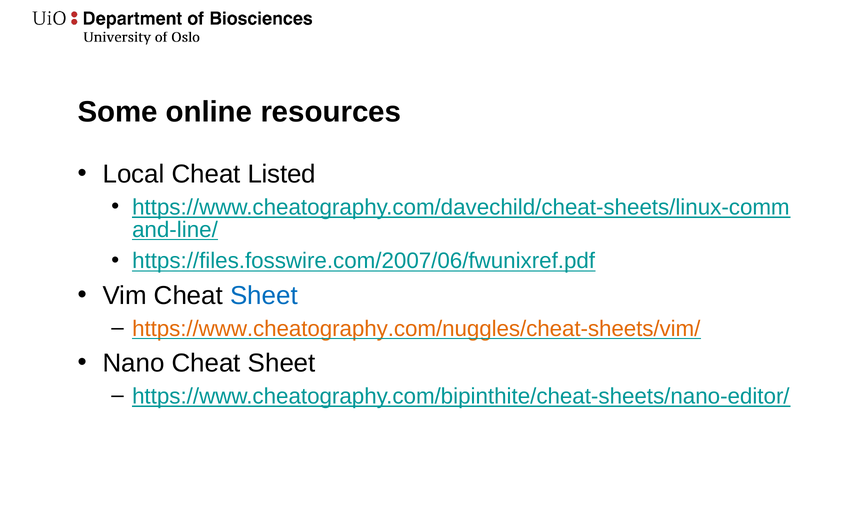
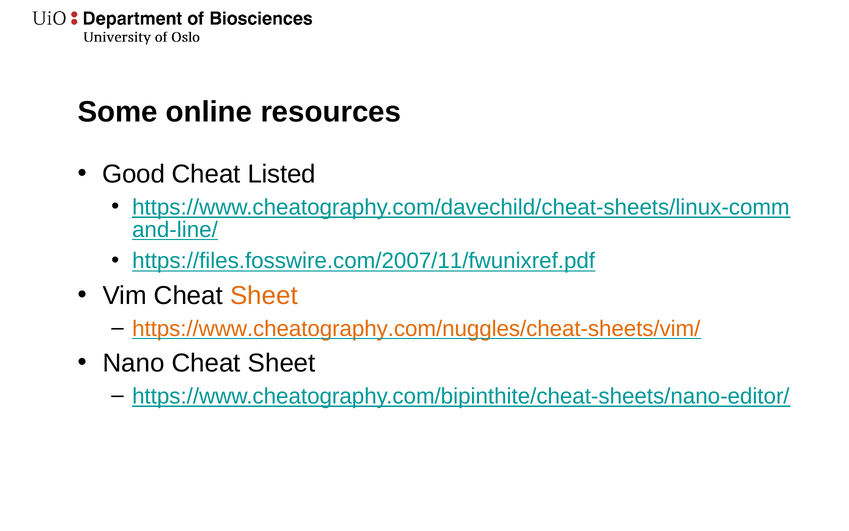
Local: Local -> Good (134, 174)
https://files.fosswire.com/2007/06/fwunixref.pdf: https://files.fosswire.com/2007/06/fwunixref.pdf -> https://files.fosswire.com/2007/11/fwunixref.pdf (364, 261)
Sheet colour: blue -> orange (264, 295)
